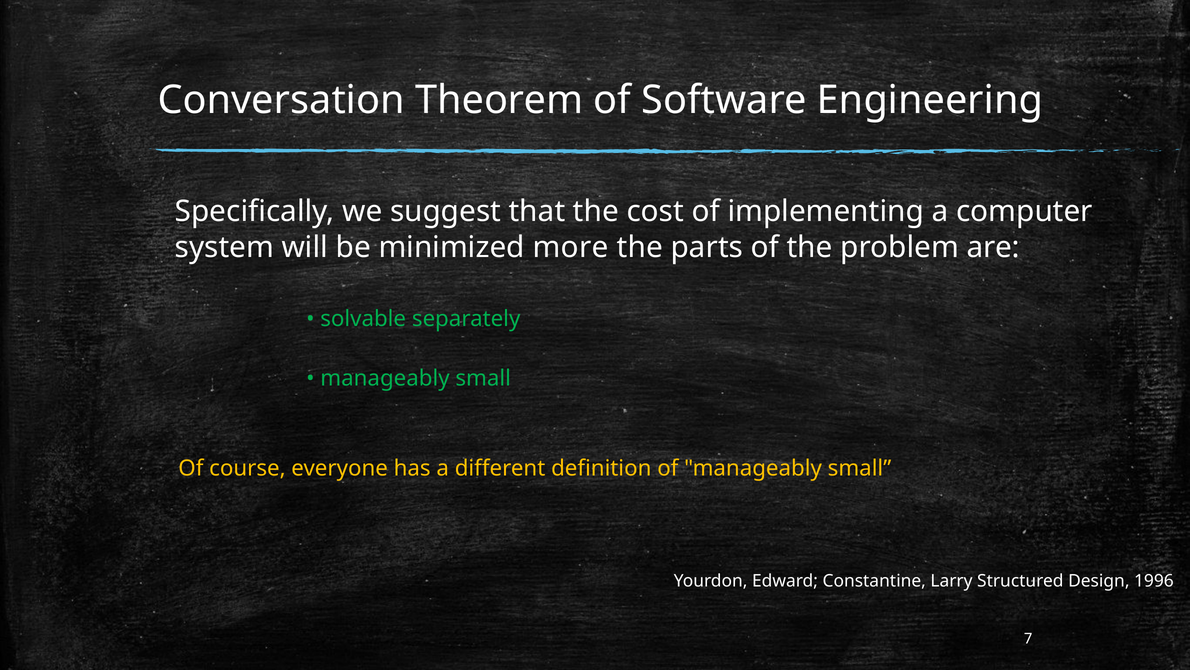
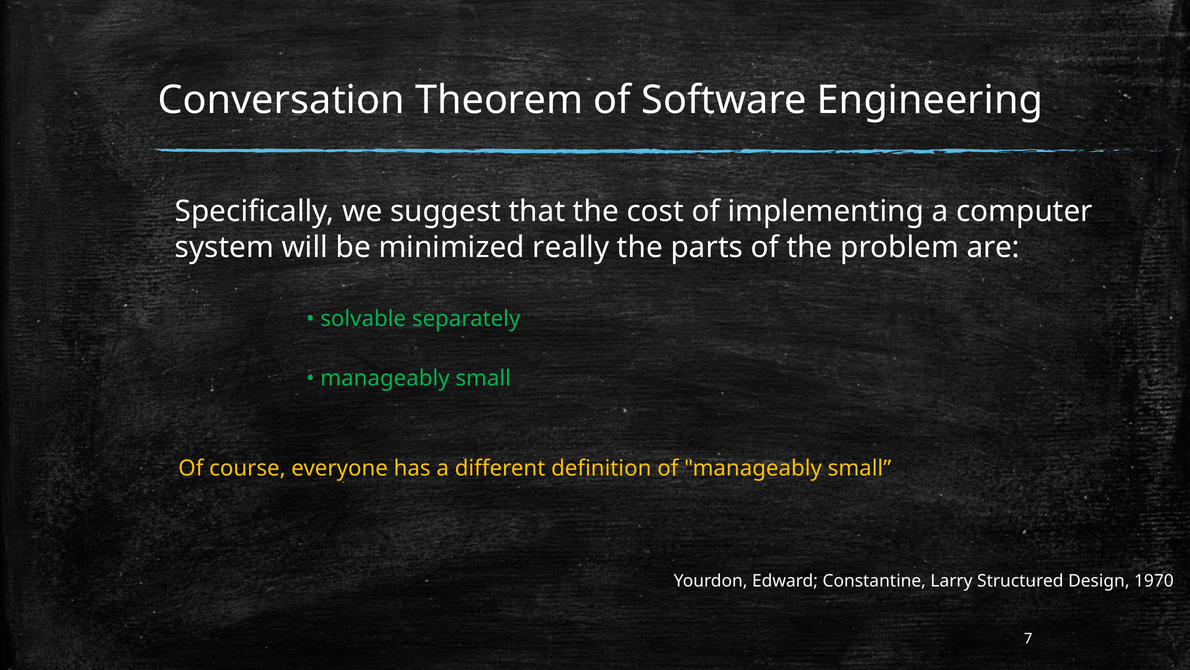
more: more -> really (571, 247)
1996: 1996 -> 1970 (1154, 581)
